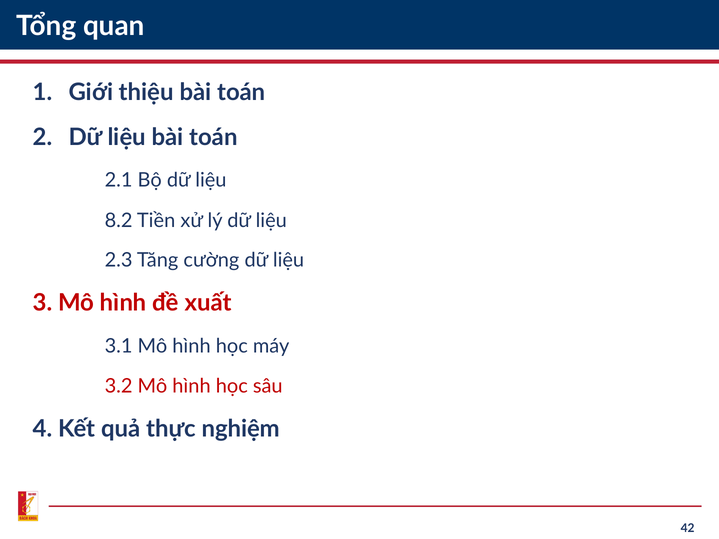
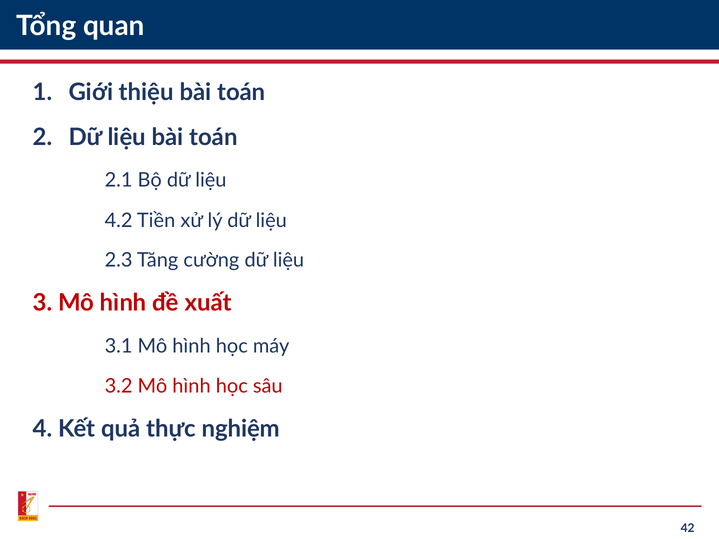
8.2: 8.2 -> 4.2 (119, 221)
